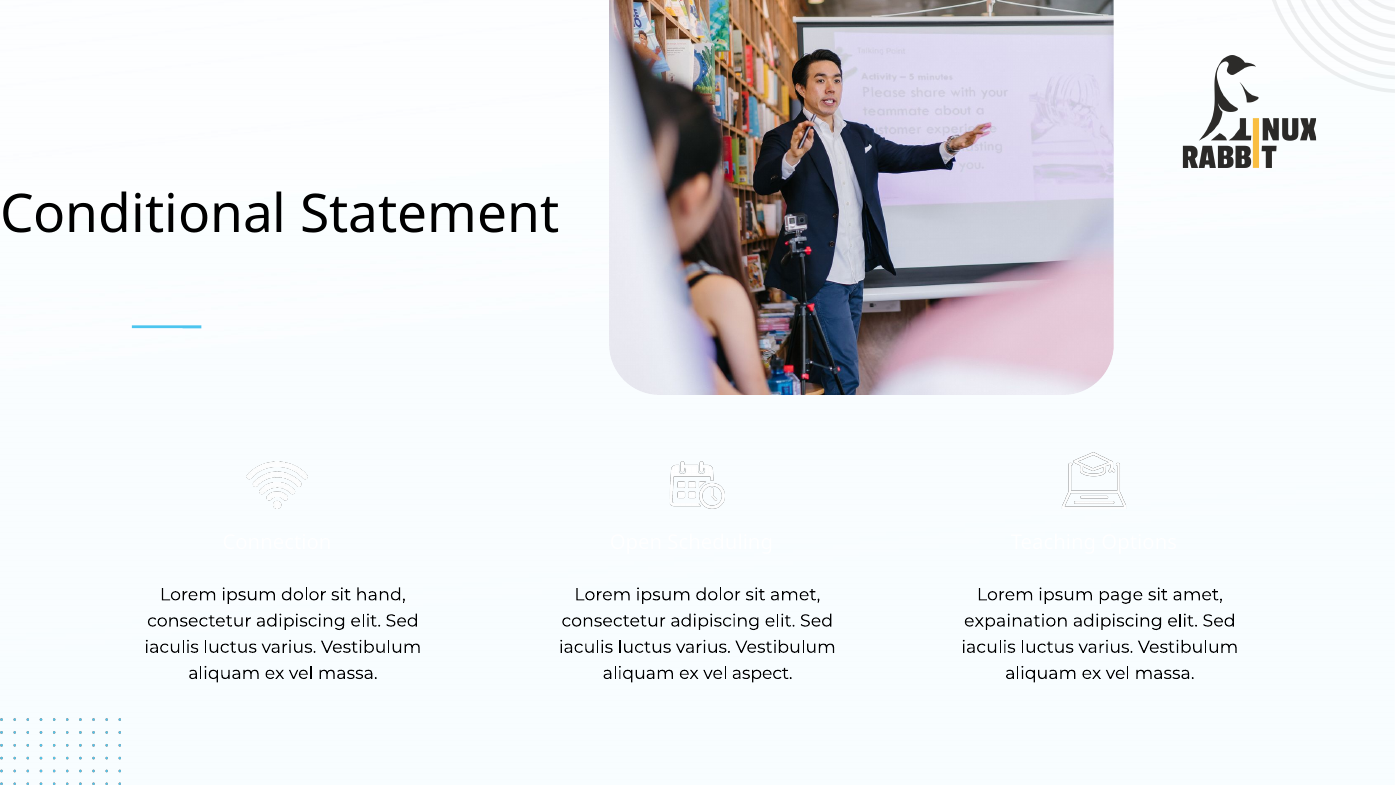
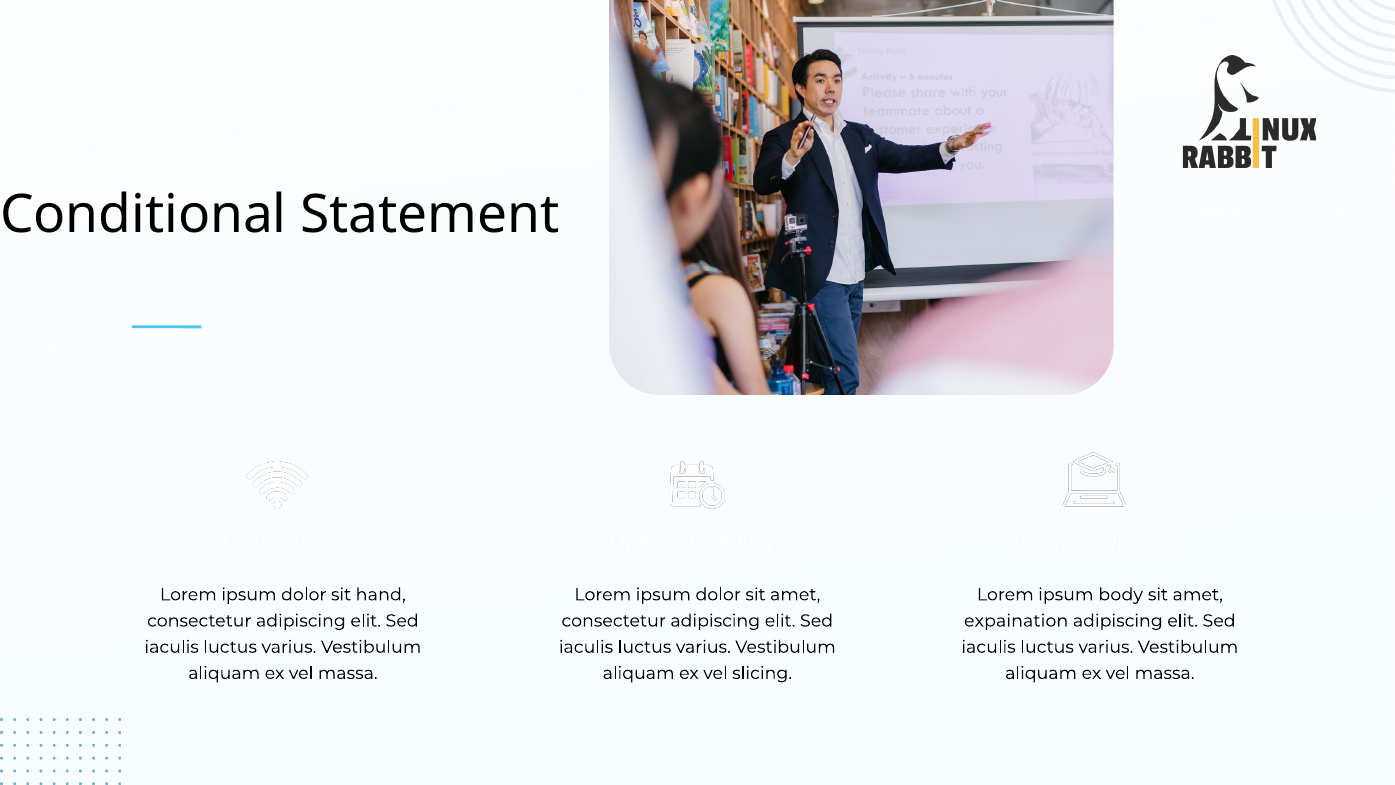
page: page -> body (1121, 594)
aspect: aspect -> slicing (762, 673)
